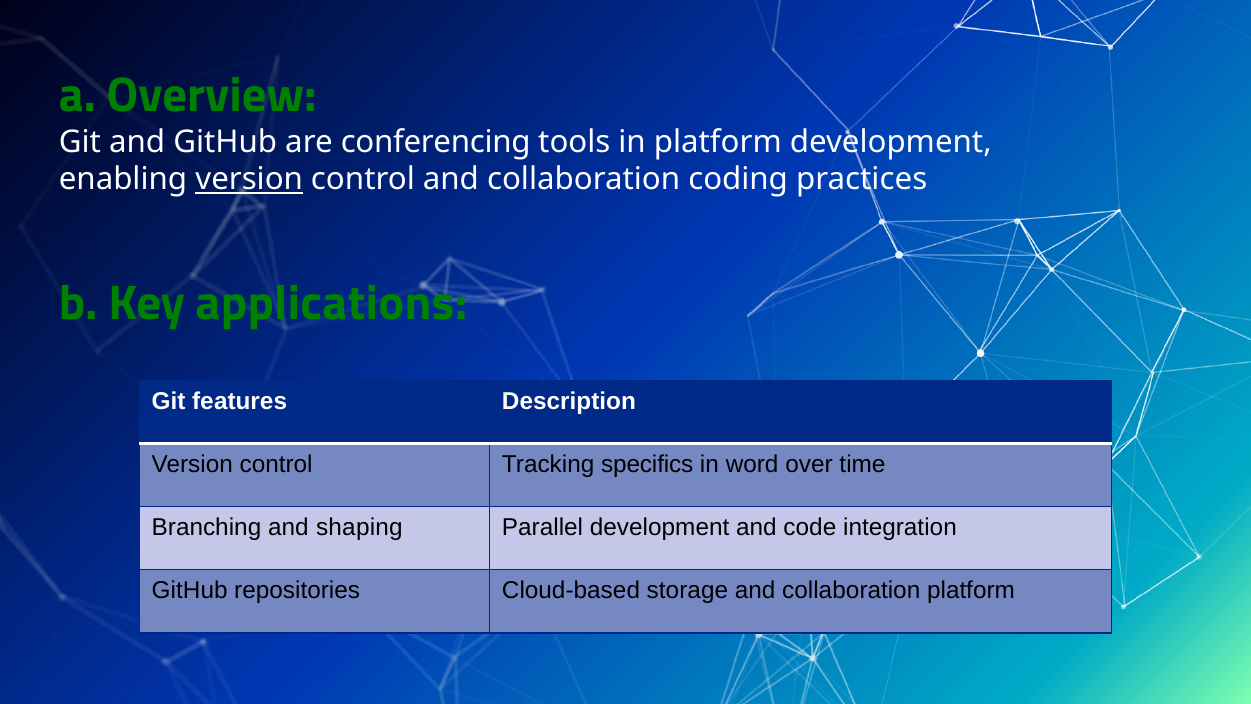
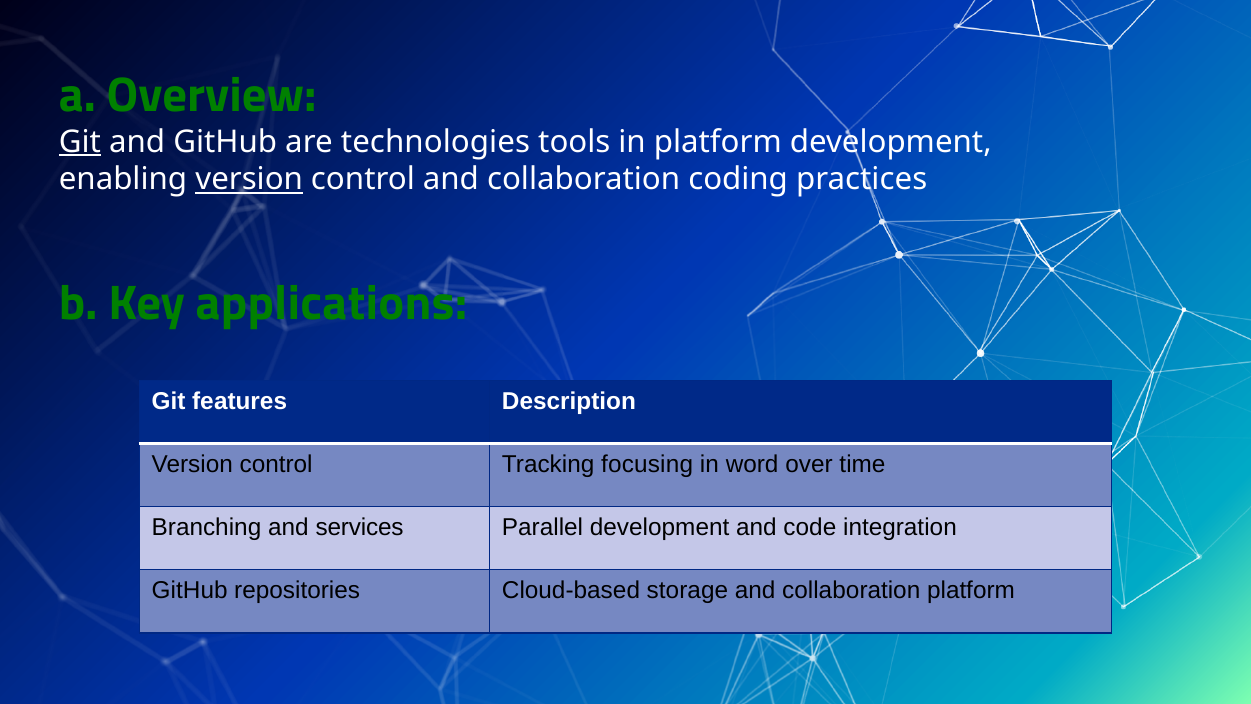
Git underline: none -> present (80, 142)
conferencing: conferencing -> technologies (435, 142)
specifics: specifics -> focusing (647, 464)
shaping: shaping -> services (360, 527)
